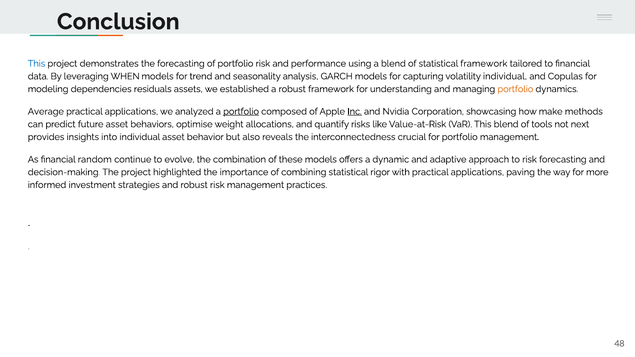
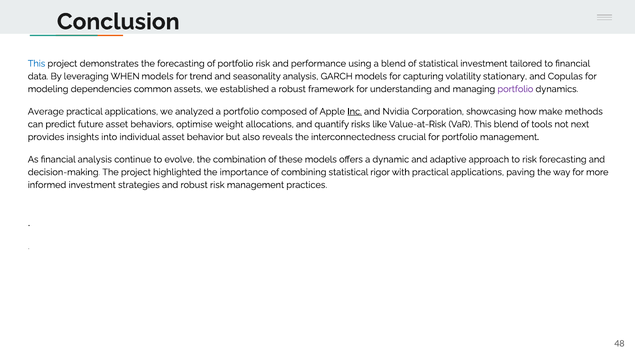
statistical framework: framework -> investment (484, 64)
volatility individual: individual -> stationary (505, 76)
residuals: residuals -> common (153, 89)
portfolio colour: orange -> purple (515, 89)
portfolio underline: present -> none (241, 112)
financial random: random -> analysis (95, 159)
